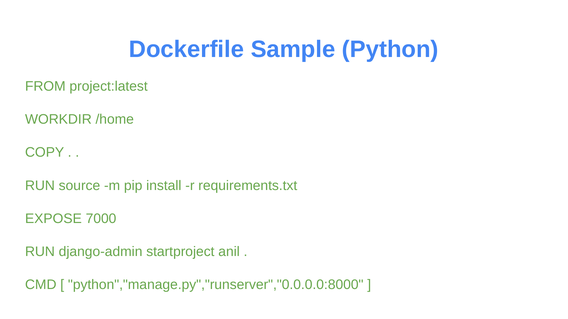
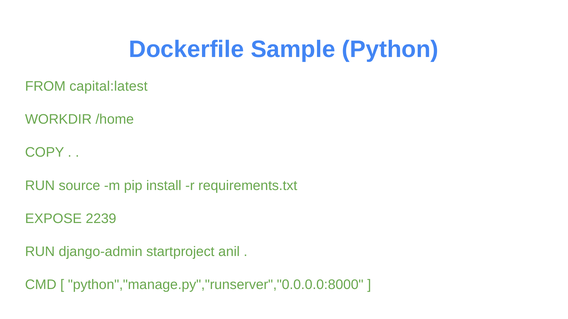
project:latest: project:latest -> capital:latest (109, 87)
7000: 7000 -> 2239 (101, 219)
